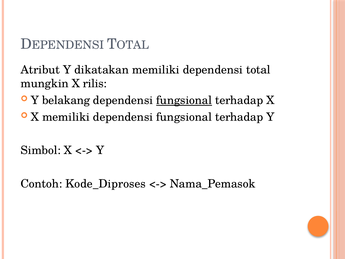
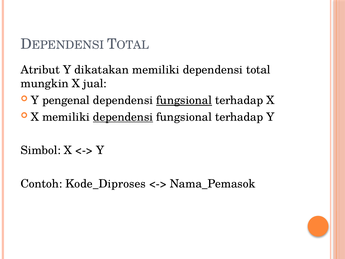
rilis: rilis -> jual (95, 84)
belakang: belakang -> pengenal (66, 100)
dependensi underline: none -> present (123, 117)
